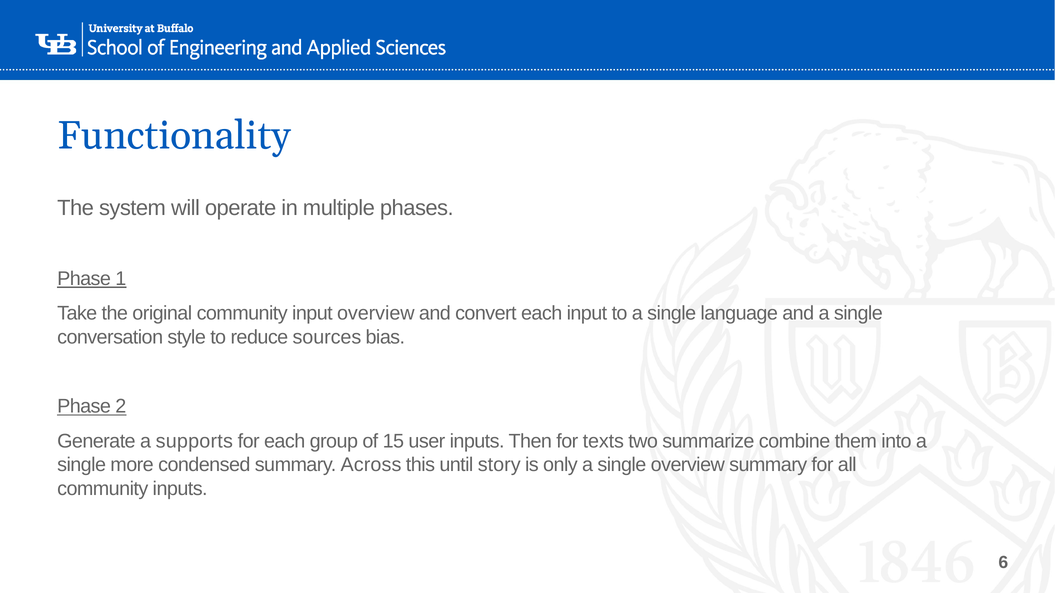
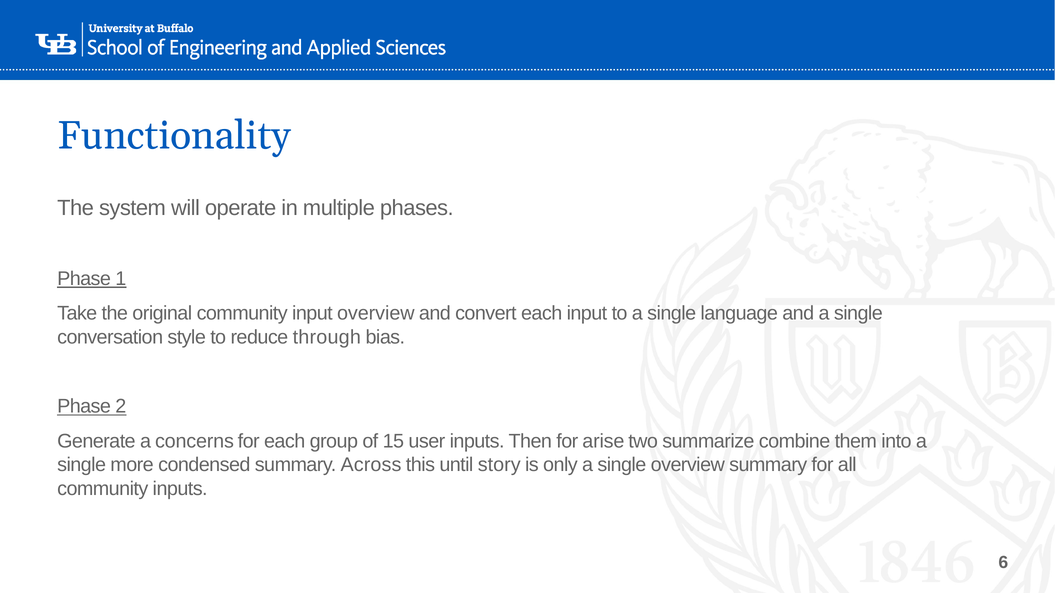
sources: sources -> through (327, 337)
supports: supports -> concerns (194, 441)
texts: texts -> arise (603, 441)
